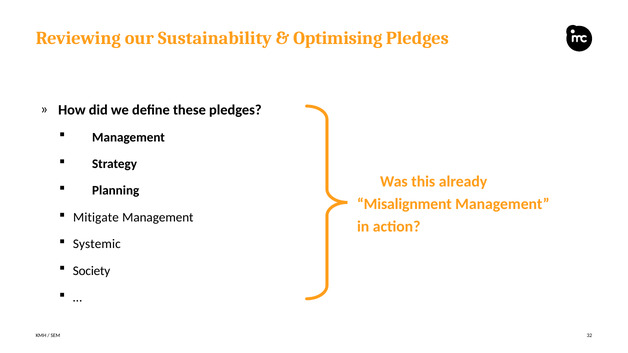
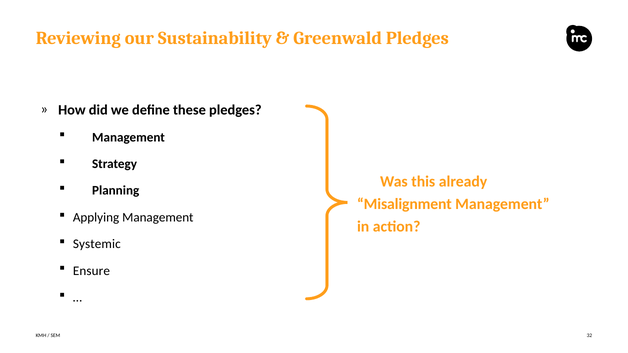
Optimising: Optimising -> Greenwald (338, 38)
Mitigate: Mitigate -> Applying (96, 217)
Society: Society -> Ensure (91, 271)
